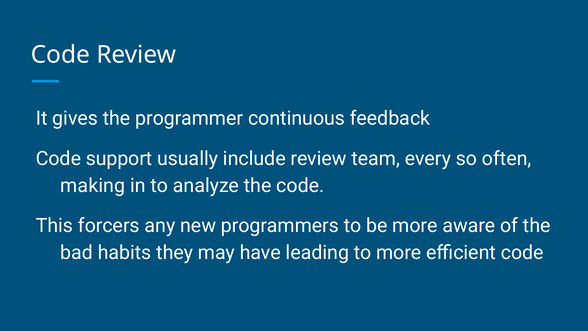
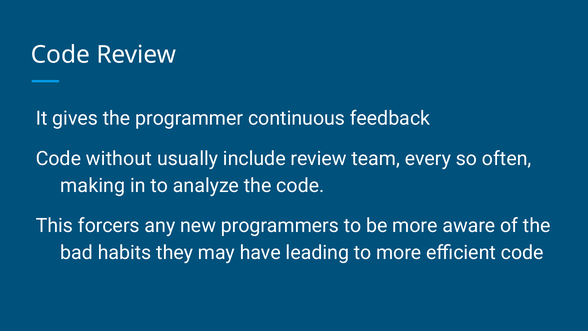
support: support -> without (119, 158)
